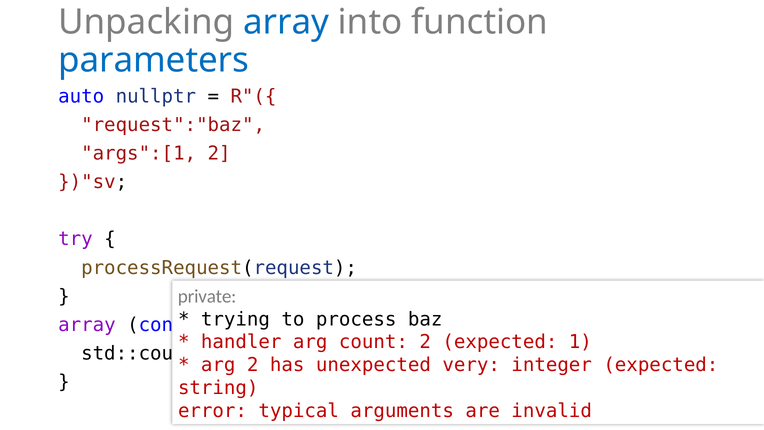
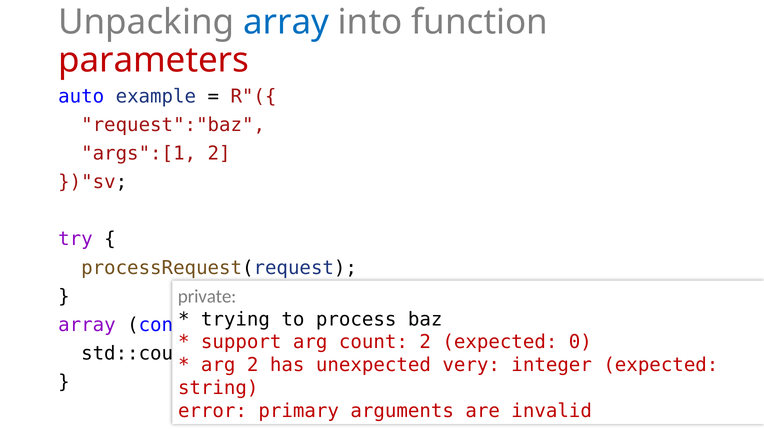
parameters colour: blue -> red (154, 60)
nullptr: nullptr -> example (156, 96)
handler: handler -> support (241, 342)
1: 1 -> 0 (580, 342)
typical: typical -> primary (299, 411)
